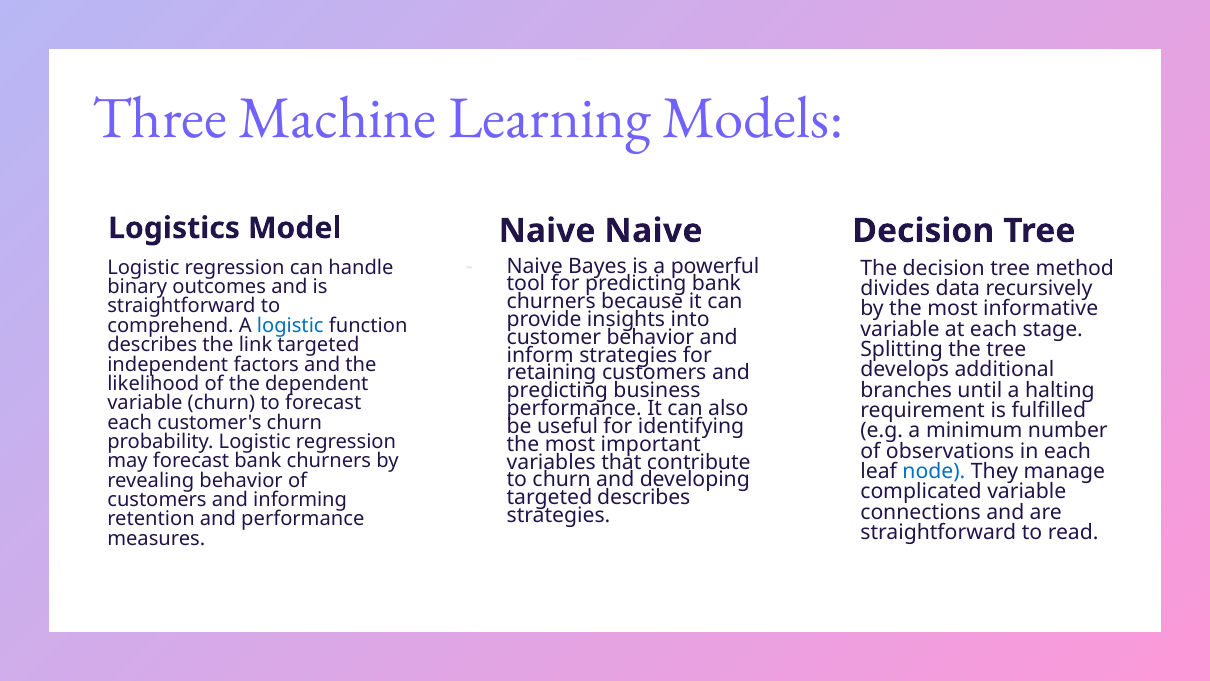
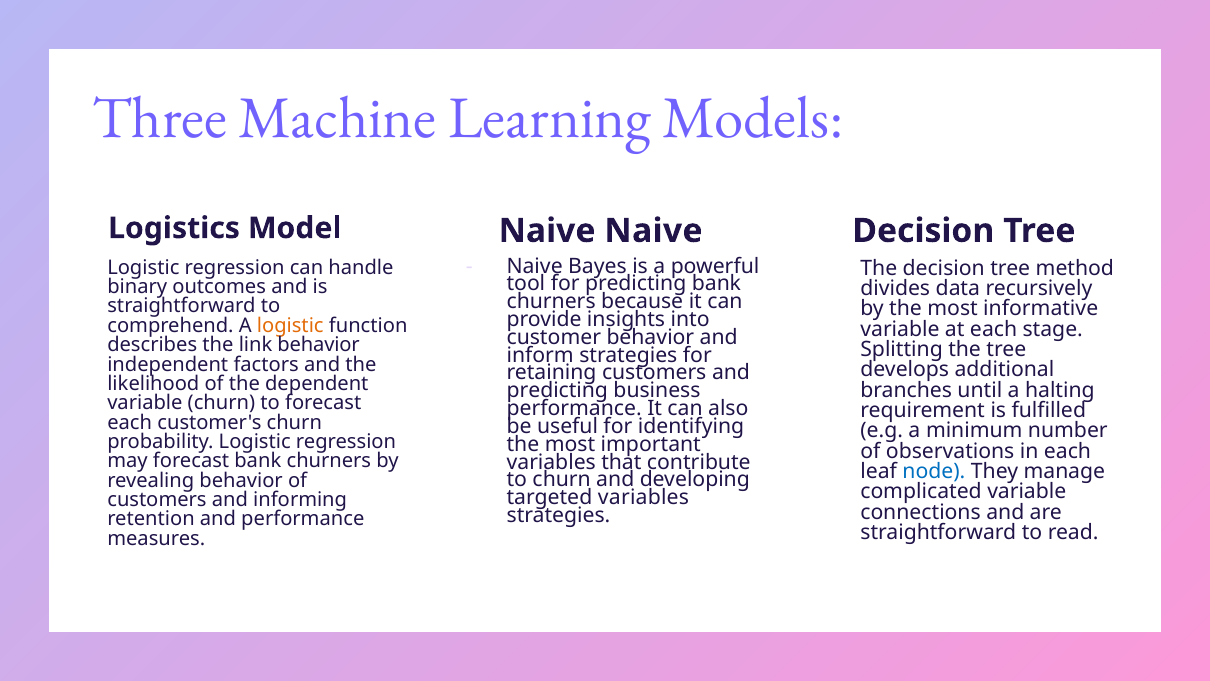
logistic colour: blue -> orange (290, 325)
link targeted: targeted -> behavior (319, 345)
targeted describes: describes -> variables (644, 497)
